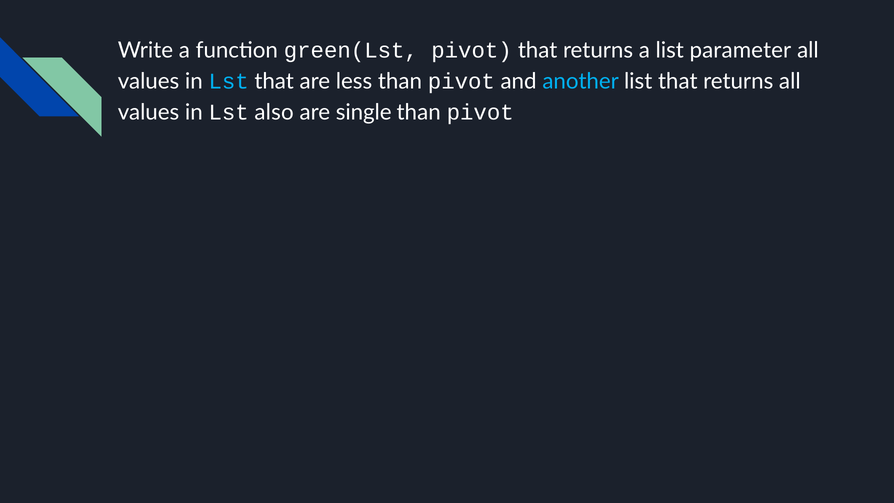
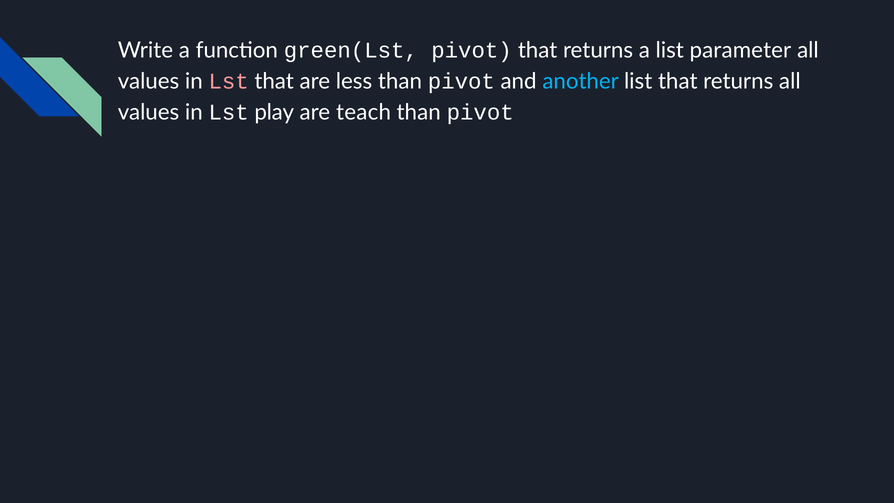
Lst colour: light blue -> pink (229, 81)
also: also -> play (274, 112)
single: single -> teach (364, 112)
